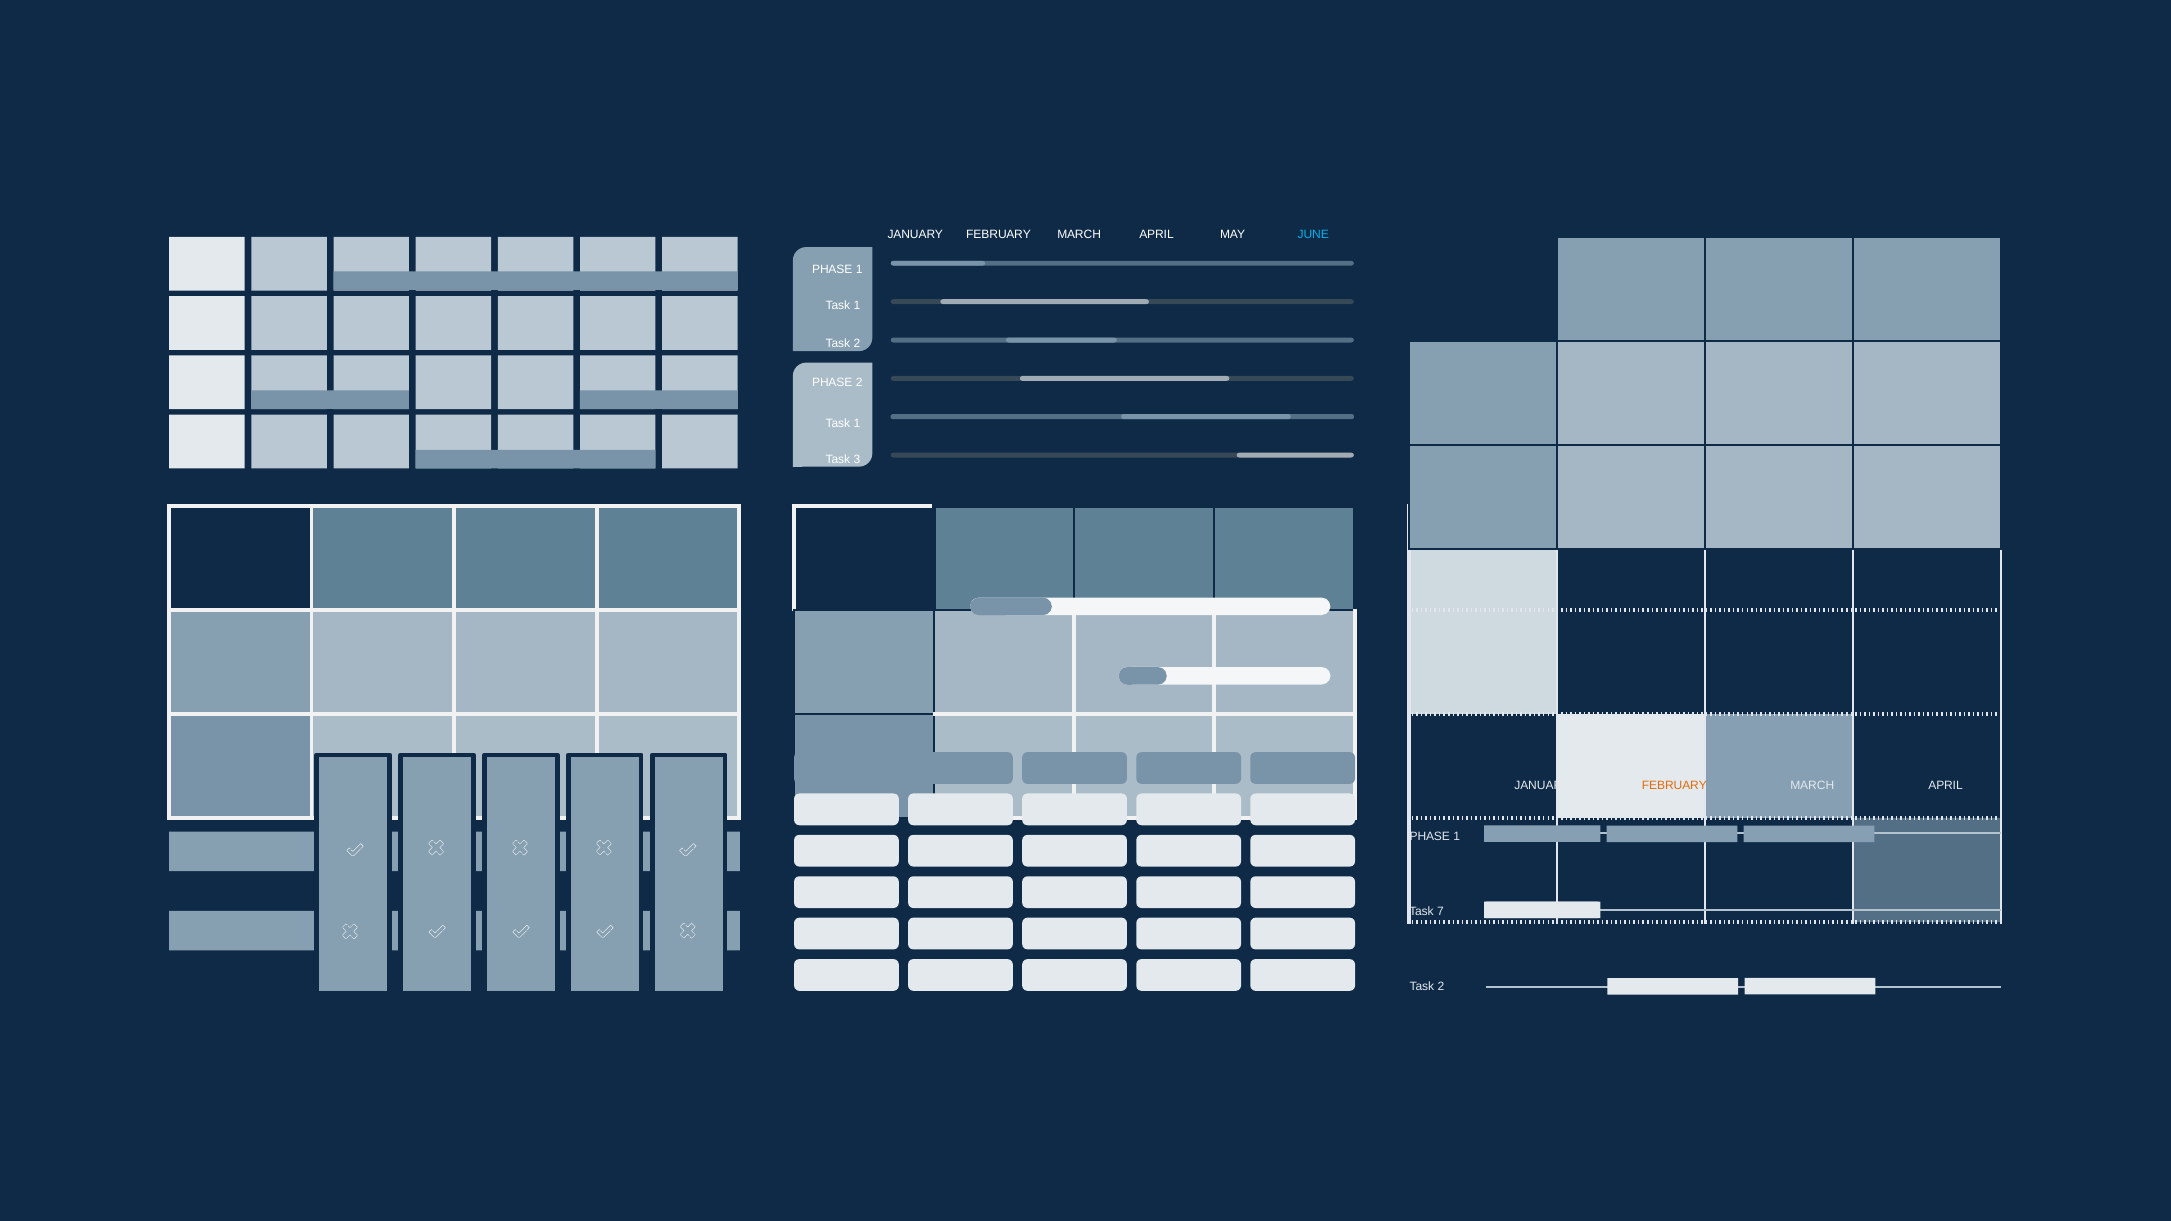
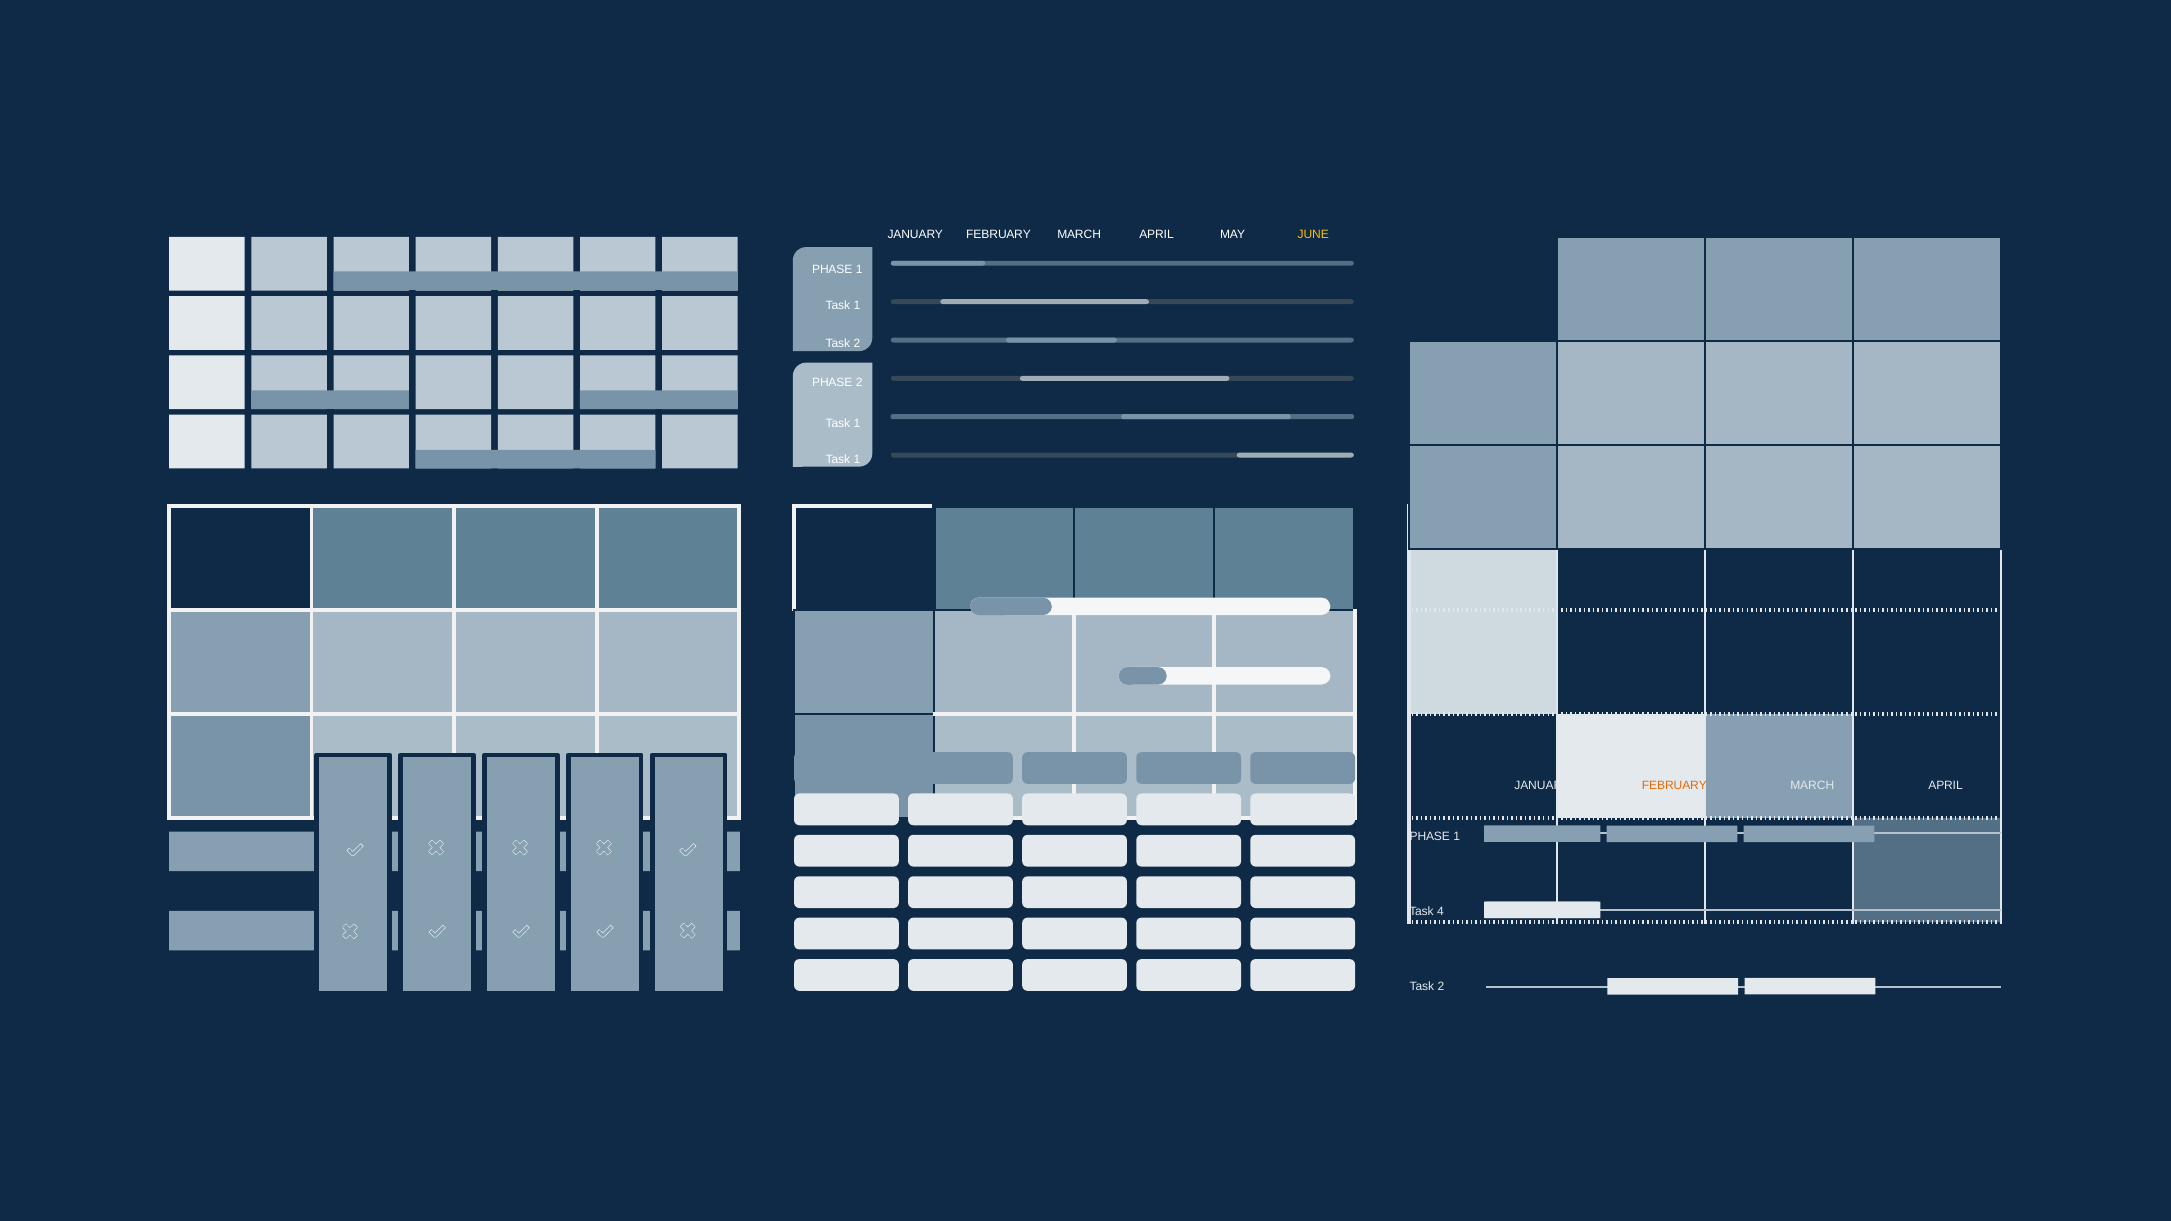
JUNE colour: light blue -> yellow (1313, 234)
3: 3 -> 1 (857, 460)
7: 7 -> 4 (1440, 912)
